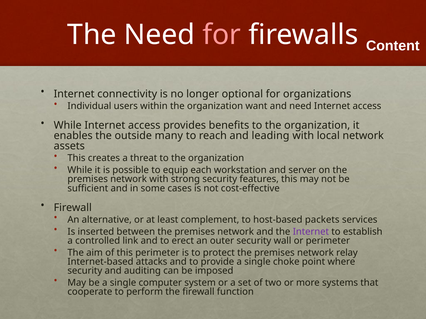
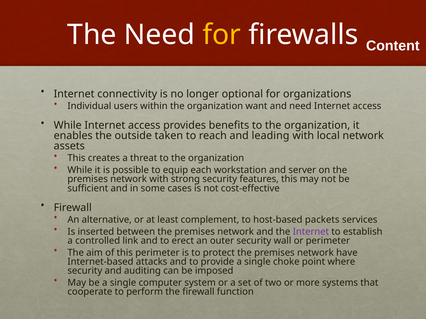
for colour: pink -> yellow (222, 35)
many: many -> taken (169, 136)
relay: relay -> have (347, 253)
